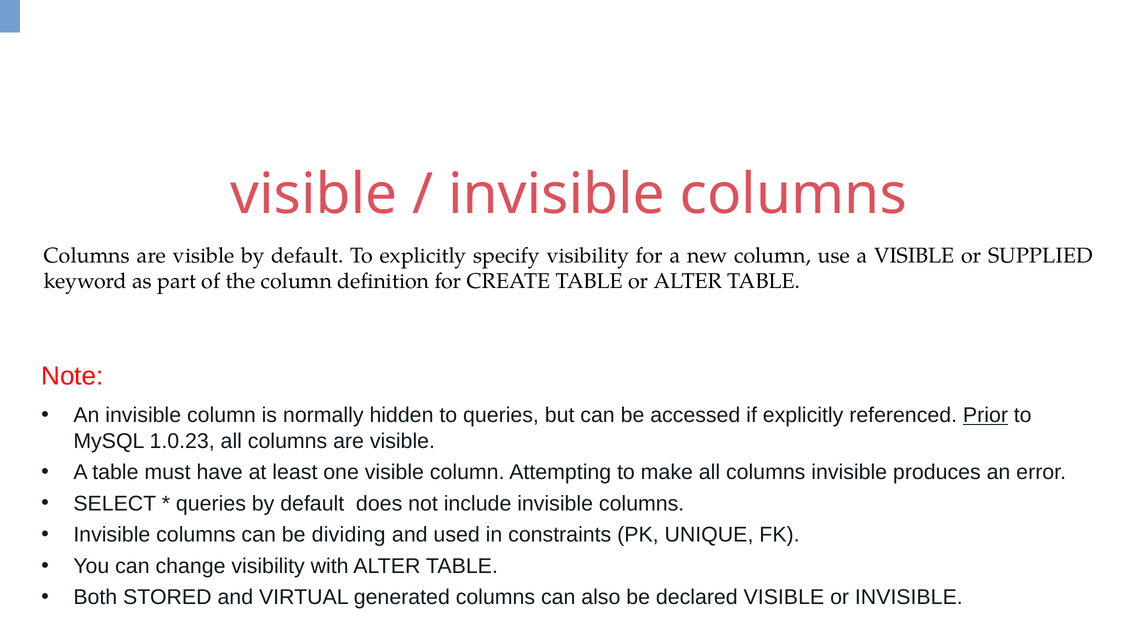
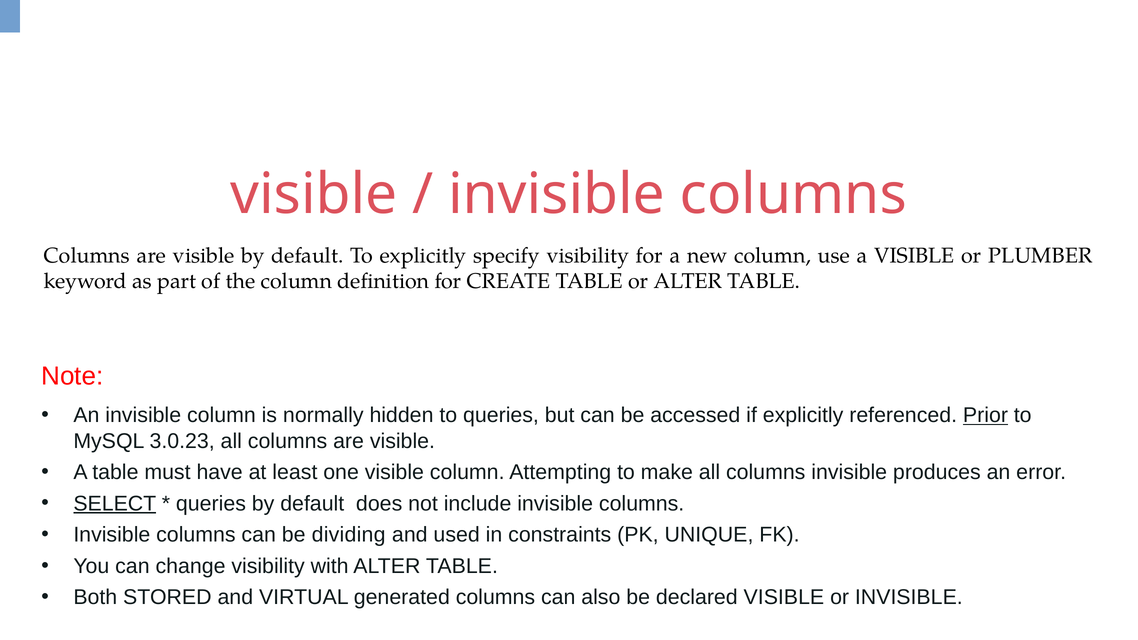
SUPPLIED: SUPPLIED -> PLUMBER (1040, 256)
1.0.23: 1.0.23 -> 3.0.23 (182, 441)
SELECT underline: none -> present (115, 504)
